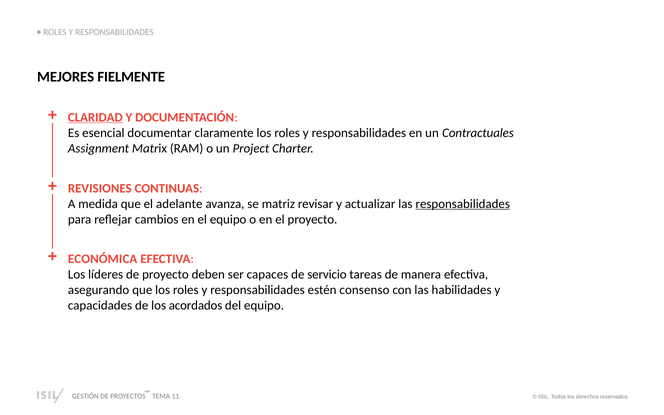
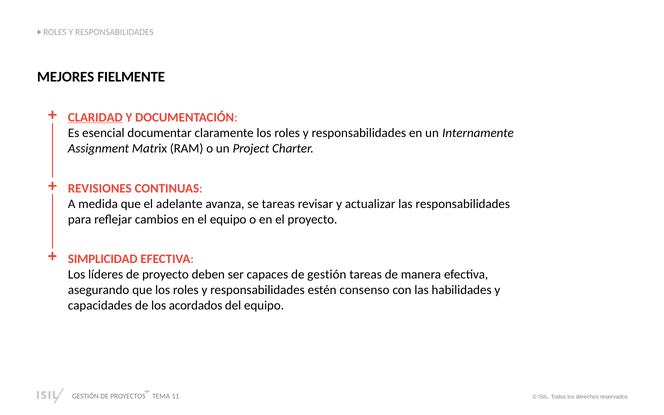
Contractuales: Contractuales -> Internamente (478, 133)
se matriz: matriz -> tareas (278, 204)
responsabilidades underline: present -> none (463, 204)
ECONÓMICA: ECONÓMICA -> SIMPLICIDAD (103, 259)
de servicio: servicio -> gestión (327, 275)
